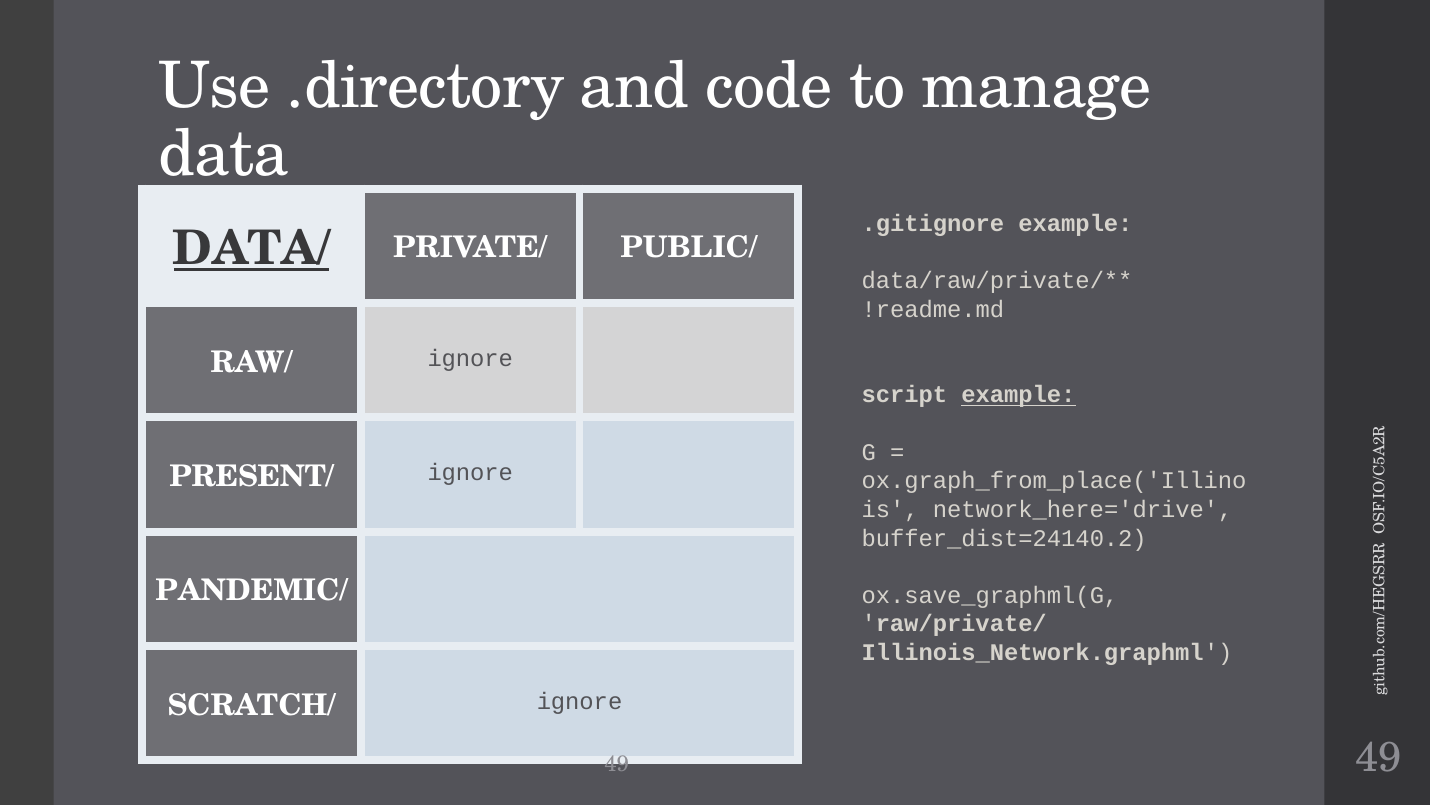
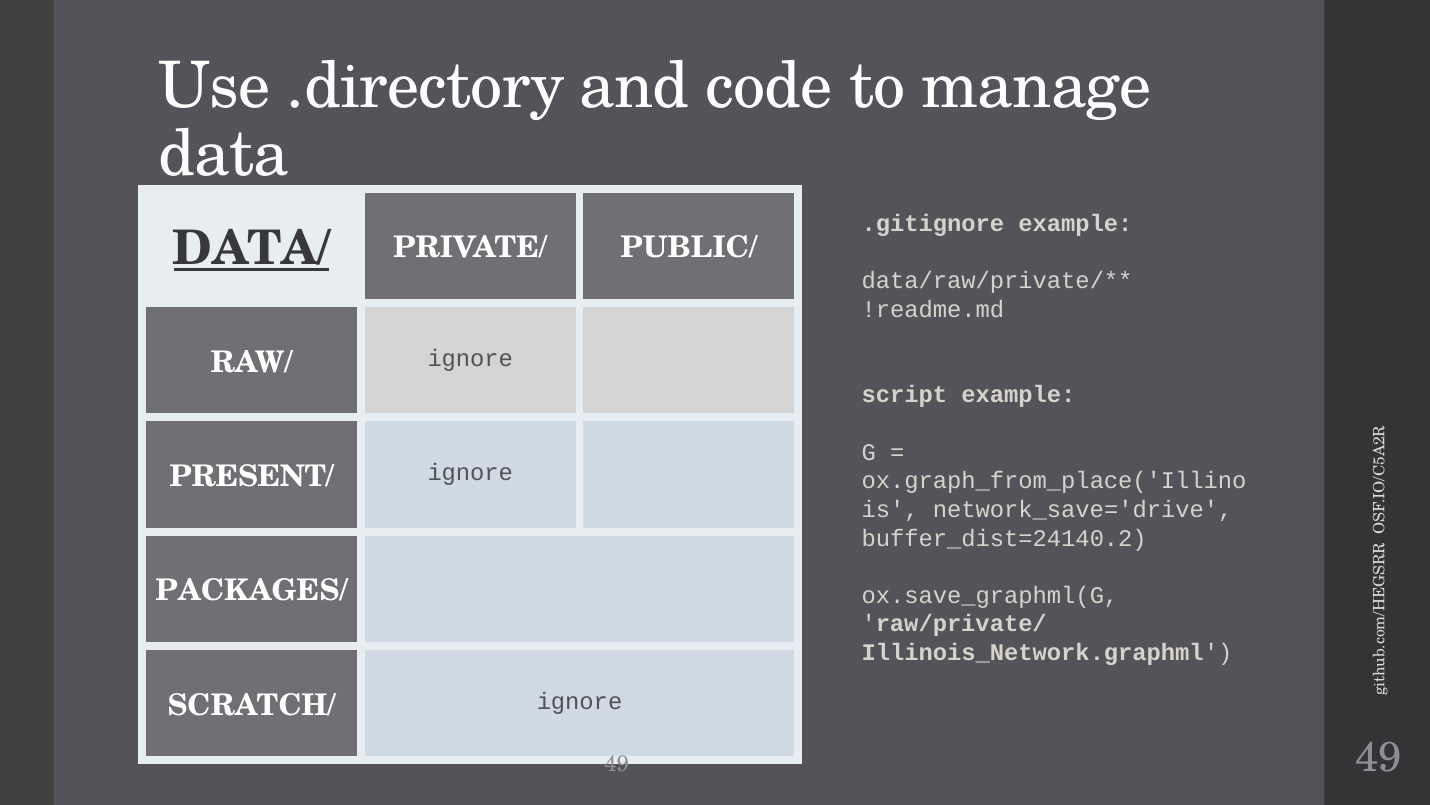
example underline: present -> none (1018, 395)
network_here='drive: network_here='drive -> network_save='drive (1083, 509)
PANDEMIC/: PANDEMIC/ -> PACKAGES/ (252, 591)
